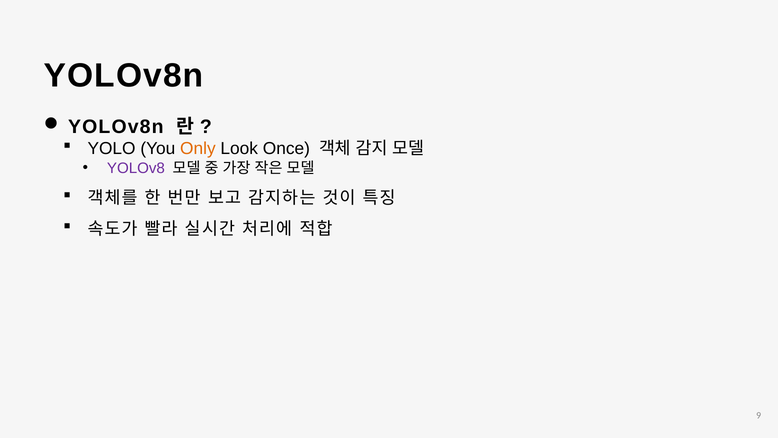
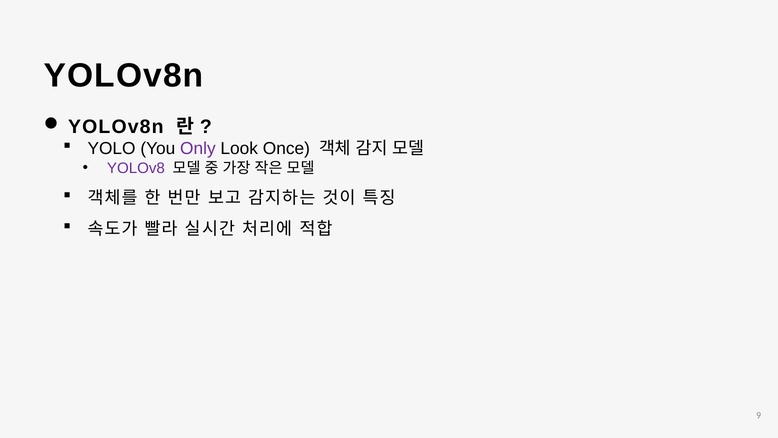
Only colour: orange -> purple (198, 149)
